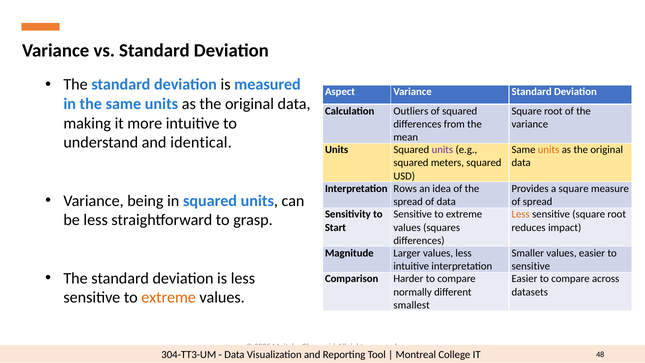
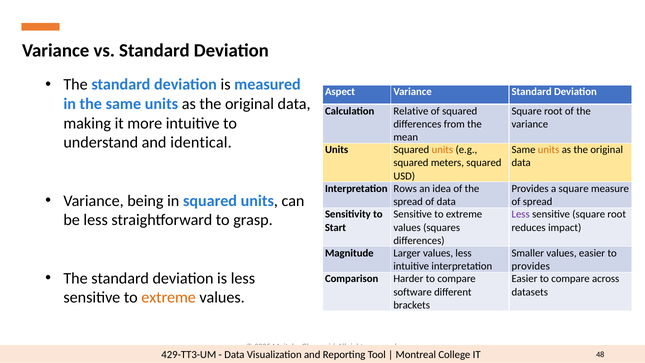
Outliers: Outliers -> Relative (411, 111)
units colour: purple -> orange (442, 150)
Less colour: orange -> purple (521, 214)
sensitive: sensitive -> provides (531, 266)
normally: normally -> software (413, 292)
smallest: smallest -> brackets (412, 305)
304-TT3-UM: 304-TT3-UM -> 429-TT3-UM (189, 354)
